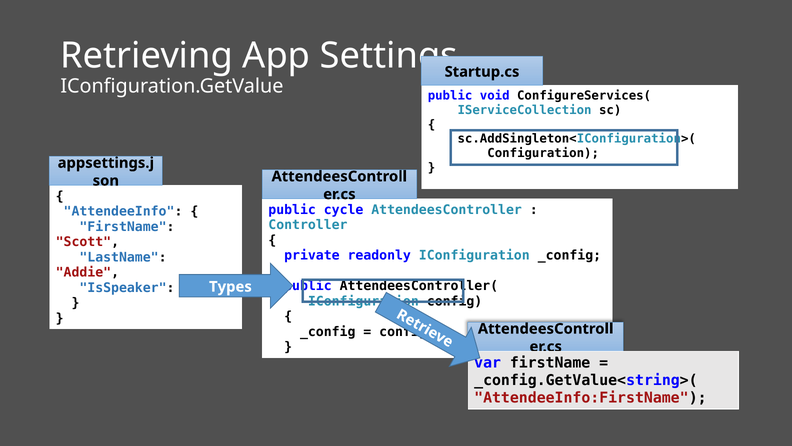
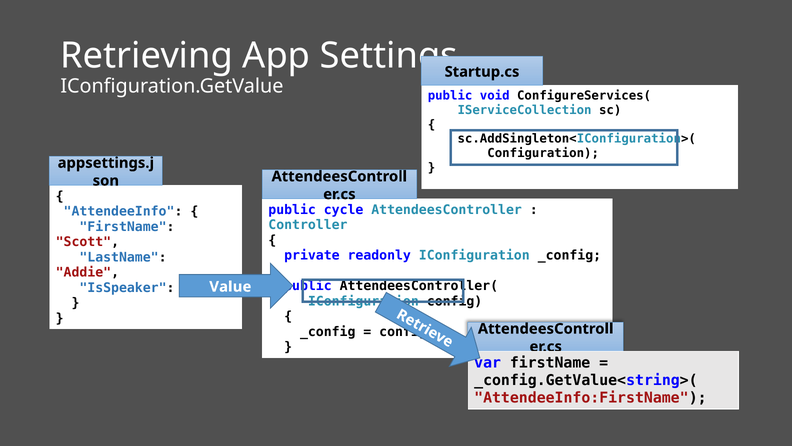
Types: Types -> Value (230, 286)
